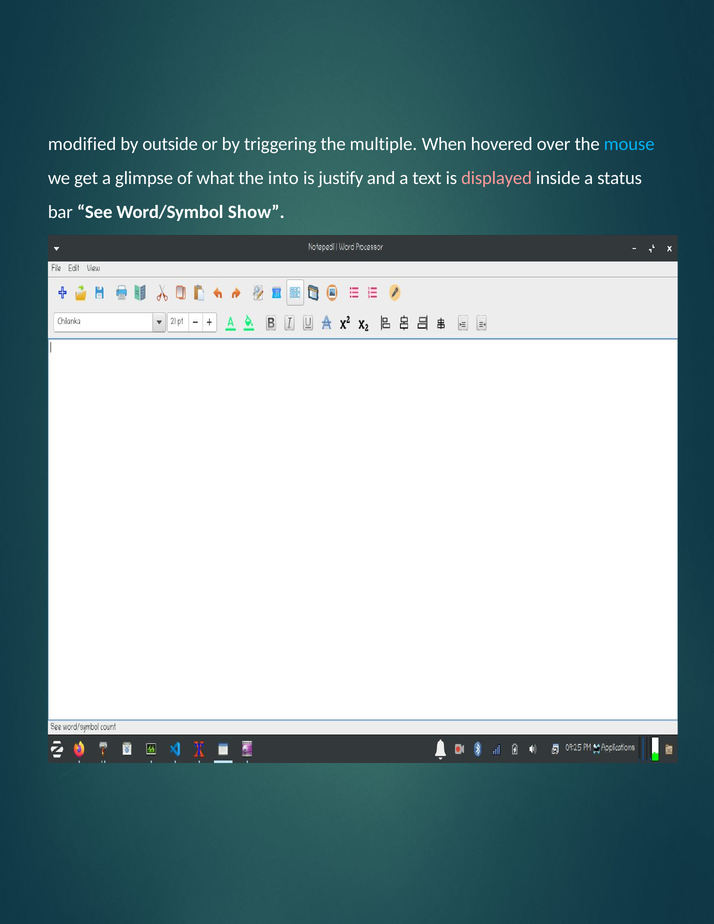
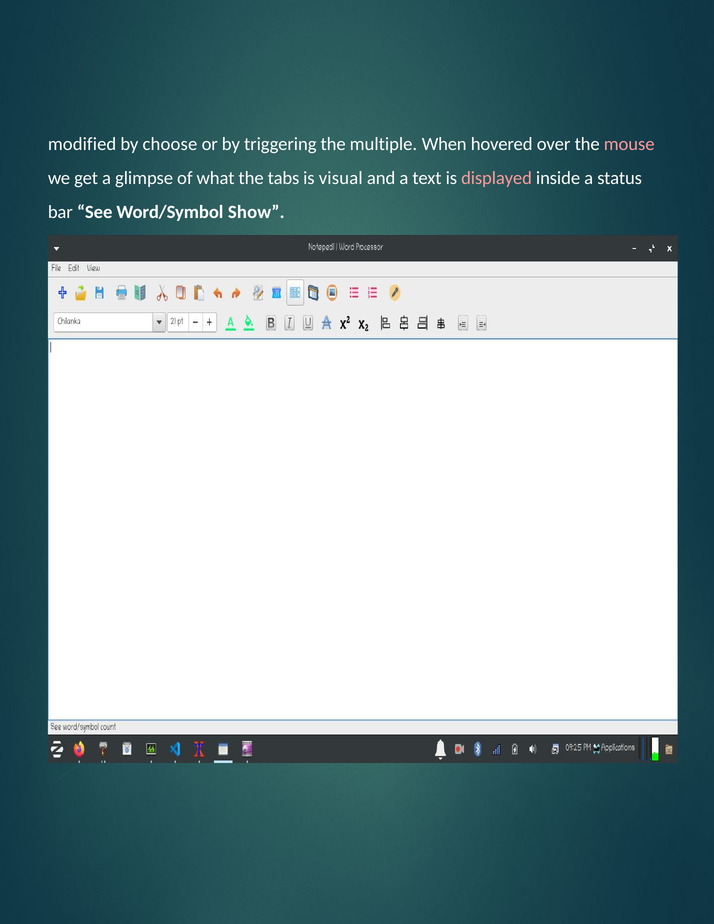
outside: outside -> choose (170, 144)
mouse colour: light blue -> pink (629, 144)
into: into -> tabs (284, 178)
justify: justify -> visual (341, 178)
